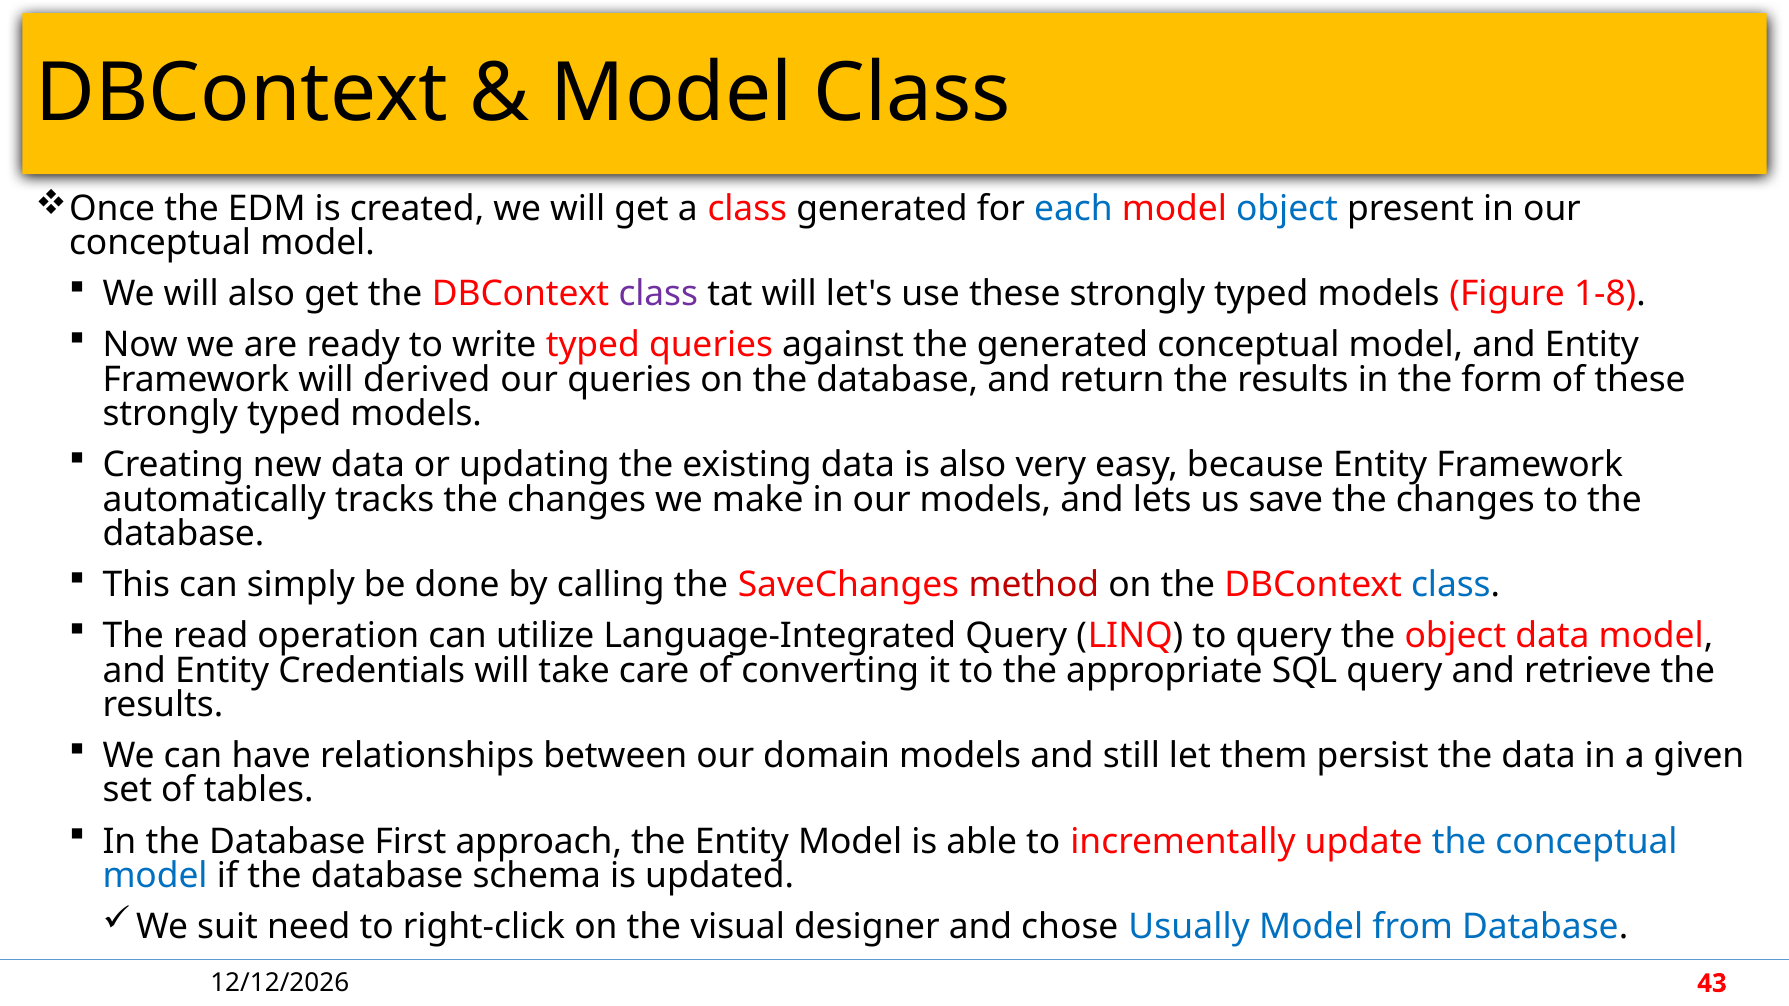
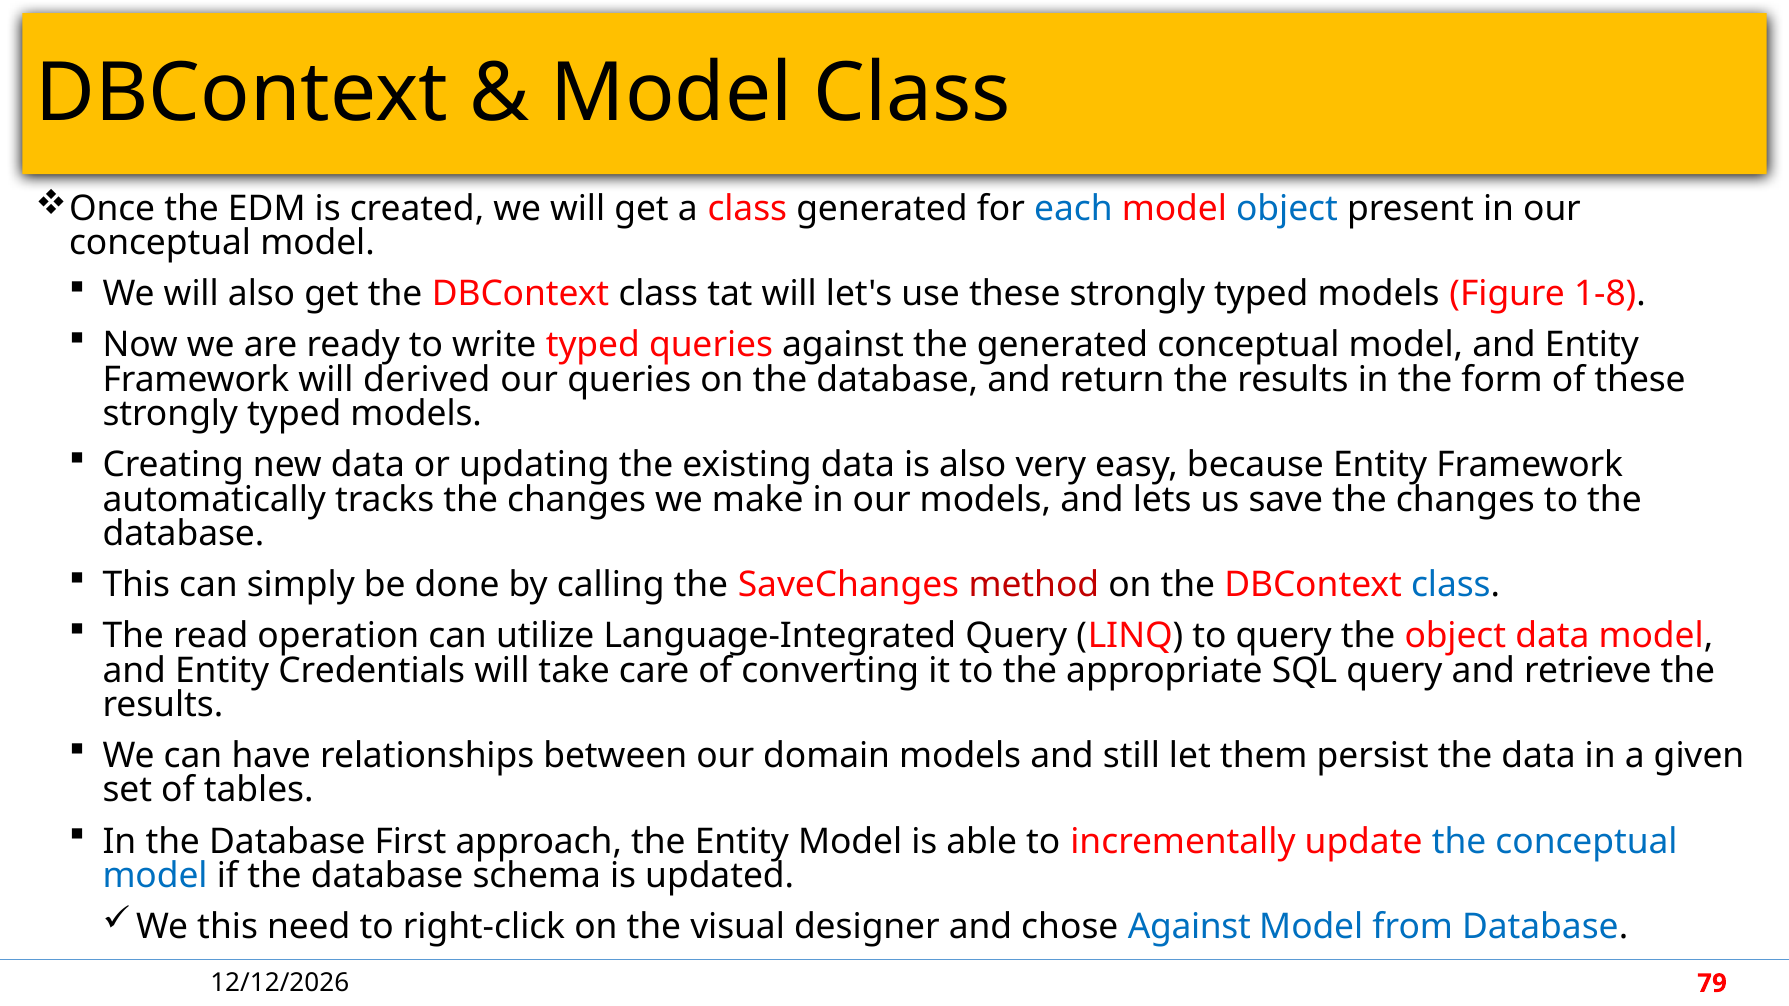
class colour: purple -> black (658, 294)
We suit: suit -> this (228, 927)
chose Usually: Usually -> Against (1189, 927)
43: 43 -> 79 (1712, 984)
